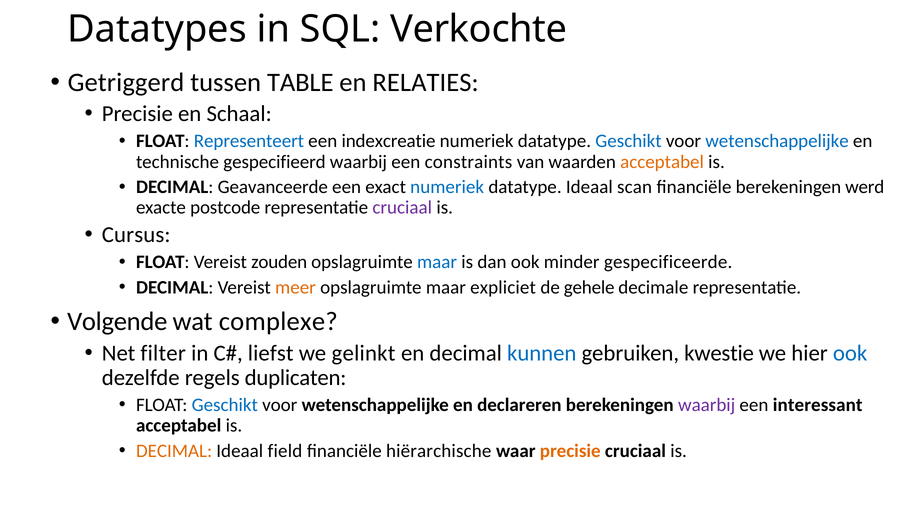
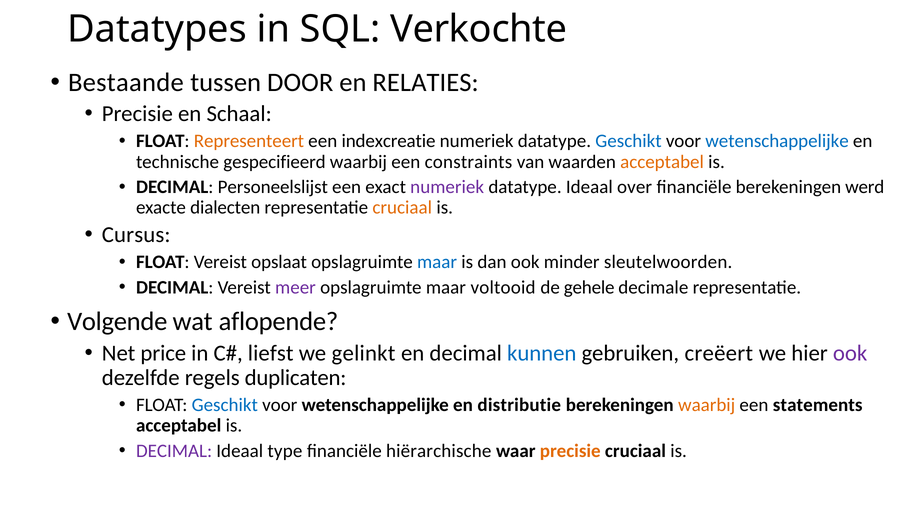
Getriggerd: Getriggerd -> Bestaande (126, 82)
TABLE: TABLE -> DOOR (300, 82)
Representeert colour: blue -> orange (249, 141)
Geavanceerde: Geavanceerde -> Personeelslijst (273, 187)
numeriek colour: blue -> purple (447, 187)
scan: scan -> over (635, 187)
postcode: postcode -> dialecten (225, 208)
cruciaal colour: purple -> orange (402, 208)
zouden: zouden -> opslaat (279, 262)
gespecificeerde: gespecificeerde -> sleutelwoorden (668, 262)
meer colour: orange -> purple (295, 287)
expliciet: expliciet -> voltooid (503, 287)
complexe: complexe -> aflopende (278, 322)
filter: filter -> price (163, 353)
kwestie: kwestie -> creëert (719, 353)
ook colour: blue -> purple (850, 353)
declareren: declareren -> distributie (519, 405)
waarbij colour: purple -> orange (707, 405)
interessant: interessant -> statements (818, 405)
DECIMAL colour: orange -> purple (174, 451)
field: field -> type (285, 451)
